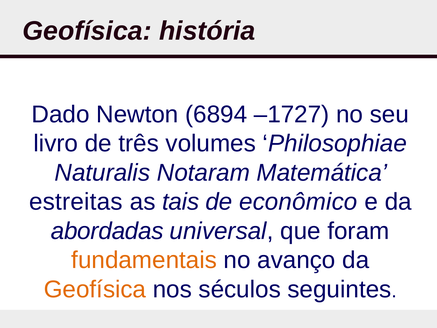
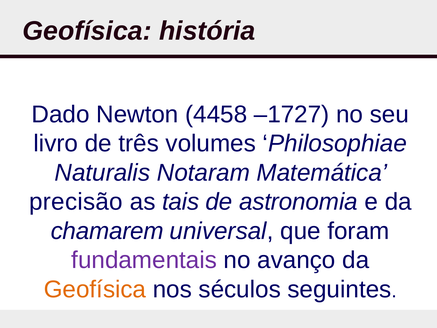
6894: 6894 -> 4458 (216, 114)
estreitas: estreitas -> precisão (76, 202)
econômico: econômico -> astronomia (298, 202)
abordadas: abordadas -> chamarem (107, 231)
fundamentais colour: orange -> purple (144, 260)
